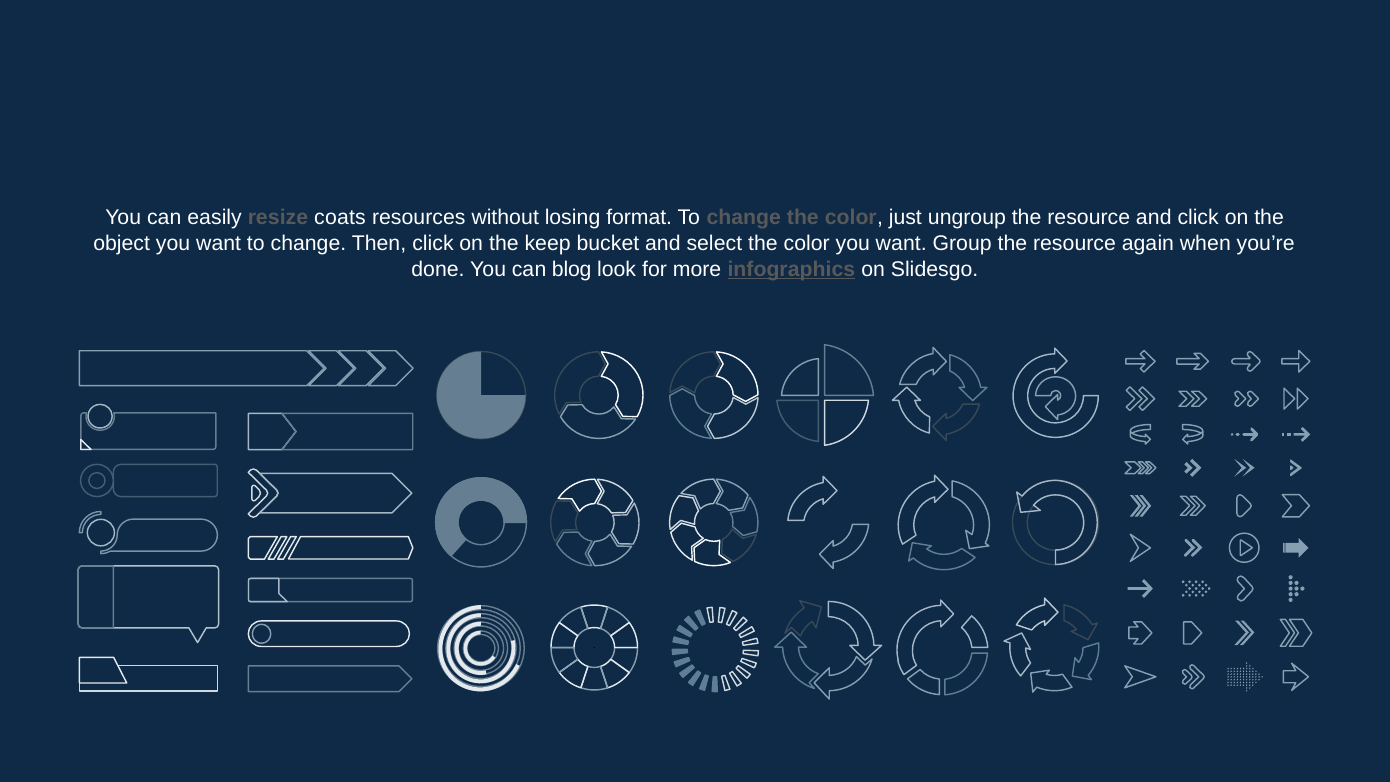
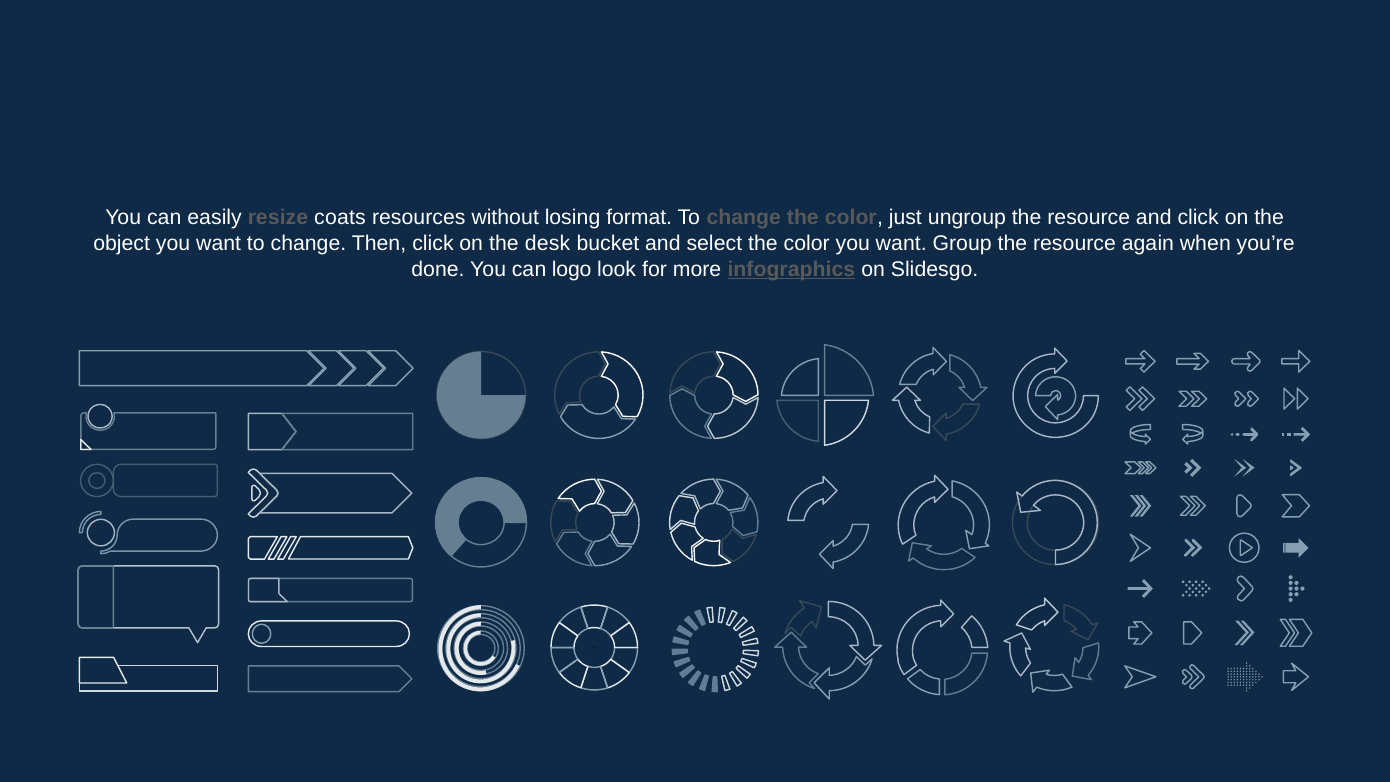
keep: keep -> desk (547, 243)
blog: blog -> logo (572, 269)
